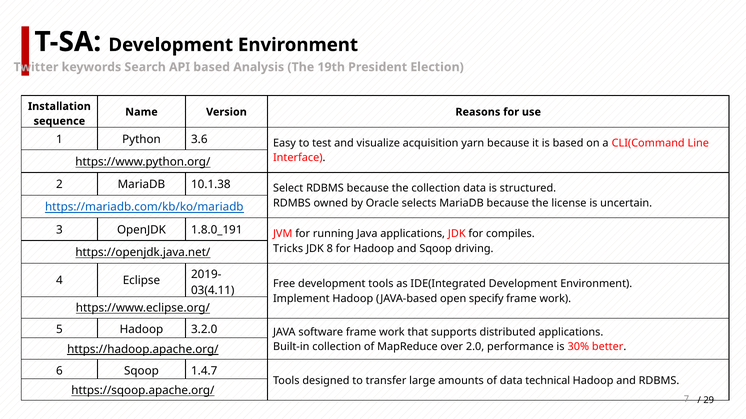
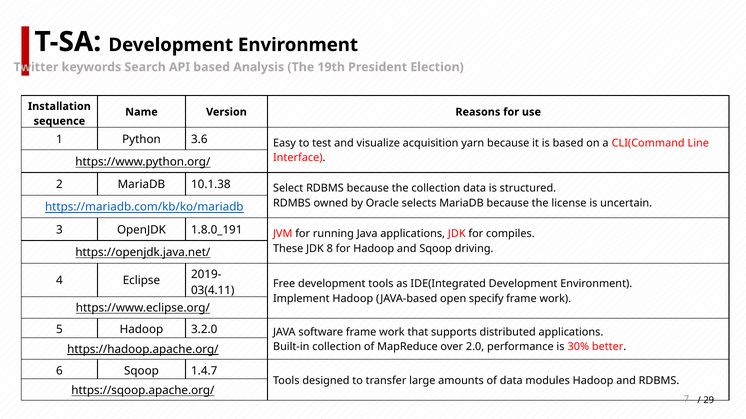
Tricks: Tricks -> These (288, 249)
technical: technical -> modules (548, 381)
